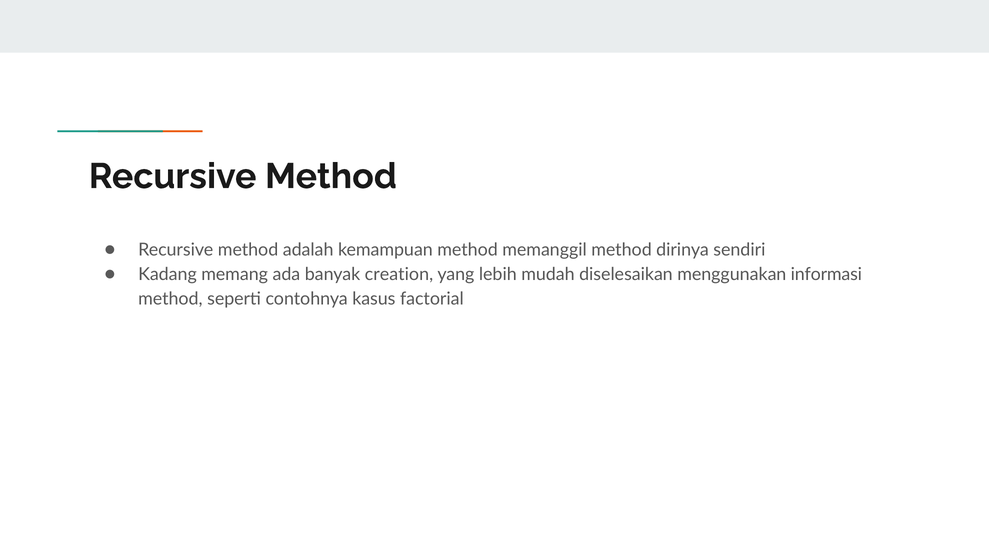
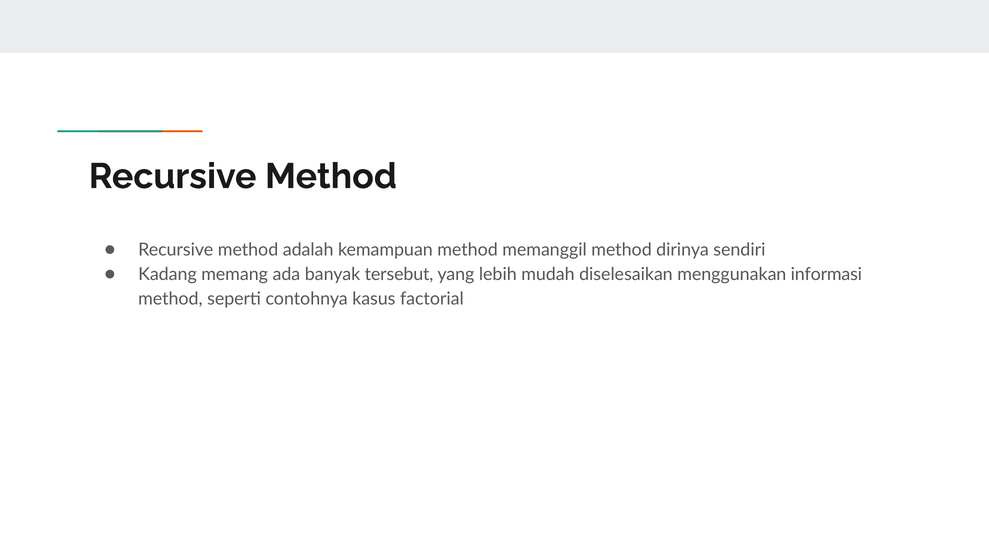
creation: creation -> tersebut (399, 275)
